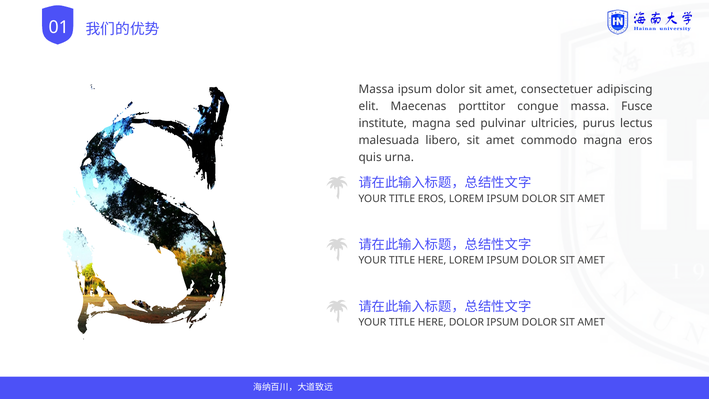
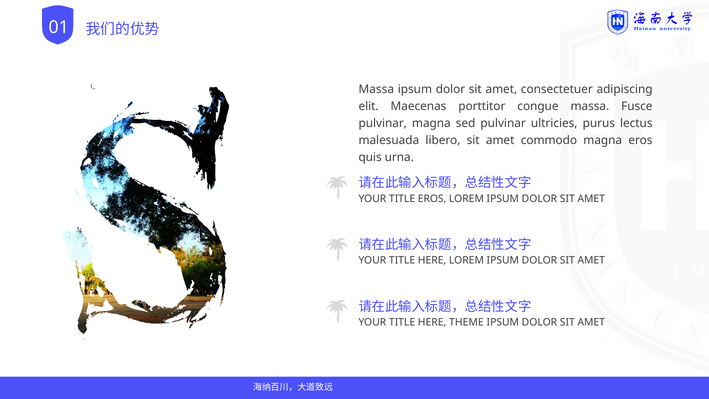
institute: institute -> pulvinar (383, 123)
HERE DOLOR: DOLOR -> THEME (466, 322)
